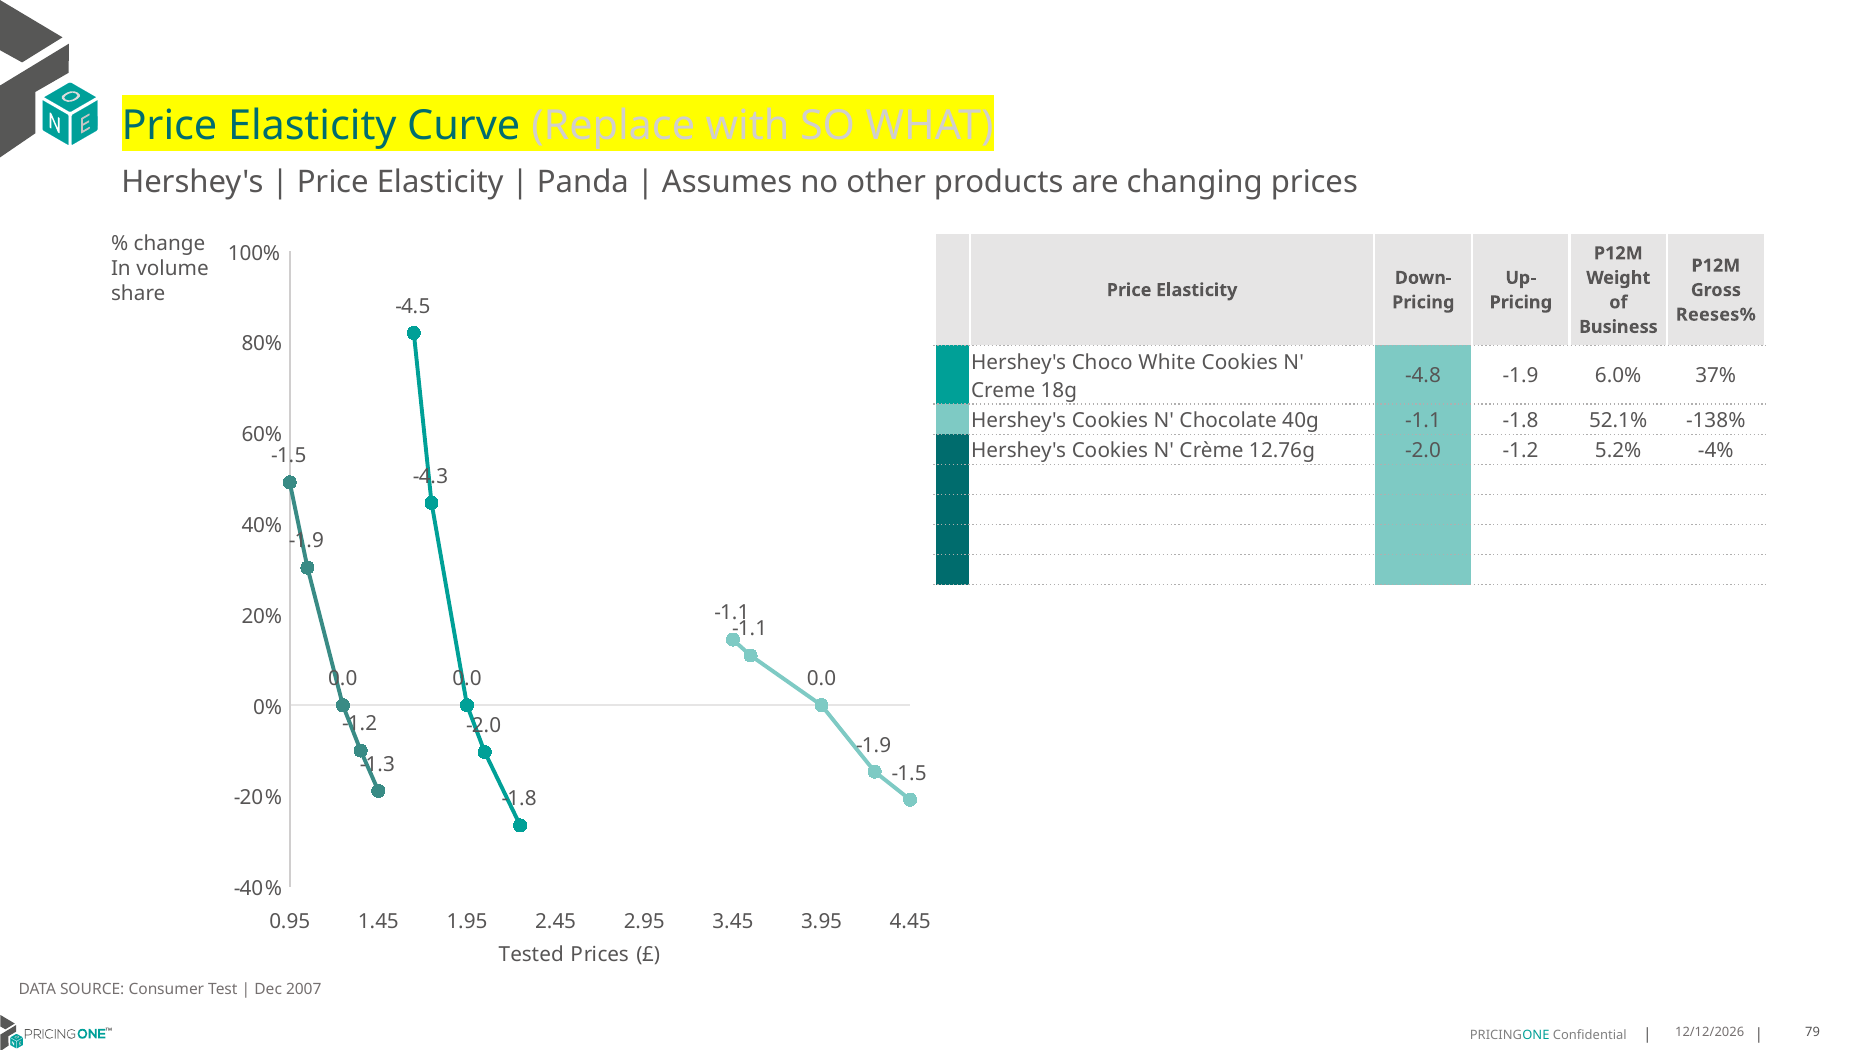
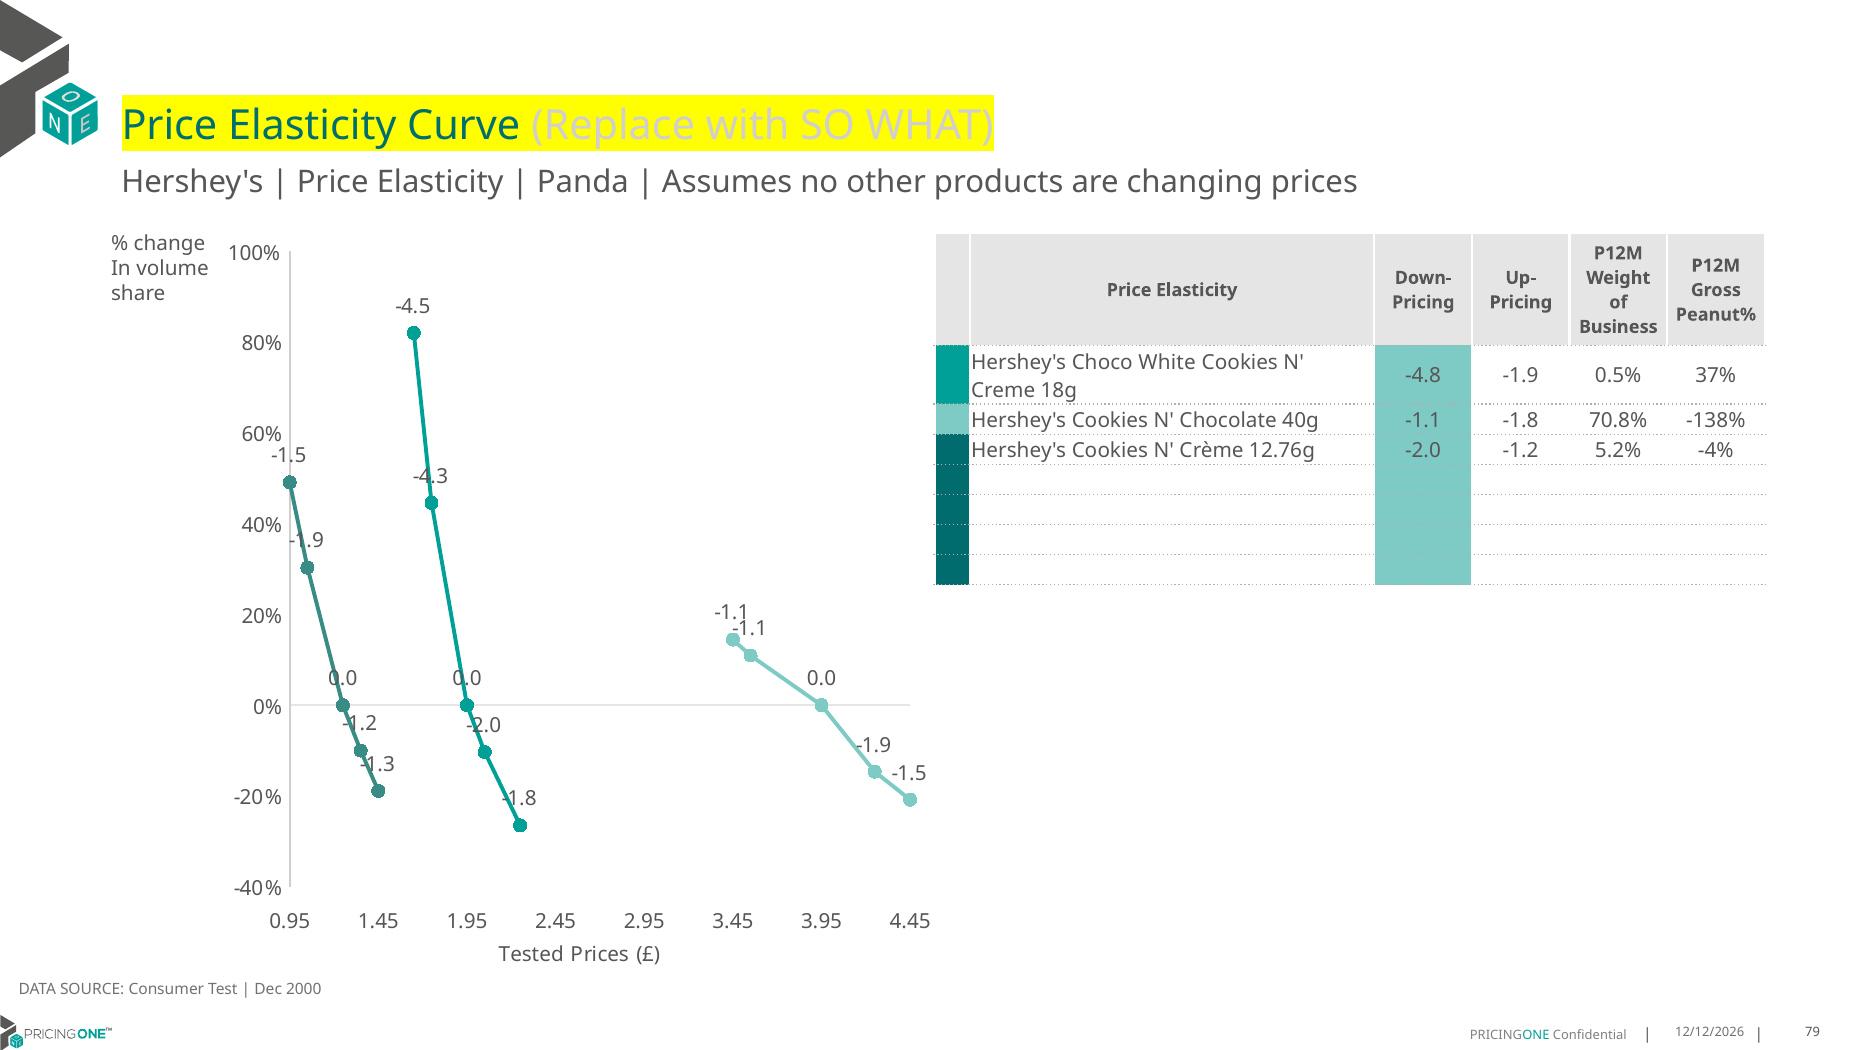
Reeses%: Reeses% -> Peanut% (1716, 315)
6.0%: 6.0% -> 0.5% (1618, 376)
52.1%: 52.1% -> 70.8% (1618, 420)
2007: 2007 -> 2000 (304, 989)
